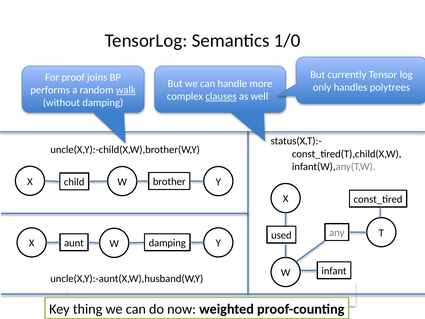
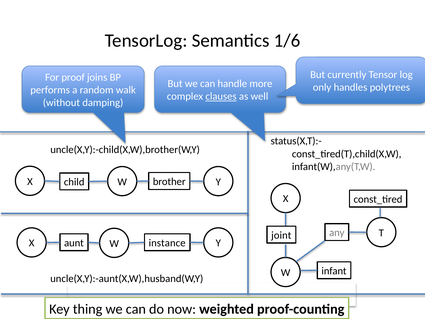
1/0: 1/0 -> 1/6 (287, 41)
walk underline: present -> none (126, 90)
used: used -> joint (281, 235)
W damping: damping -> instance (167, 243)
